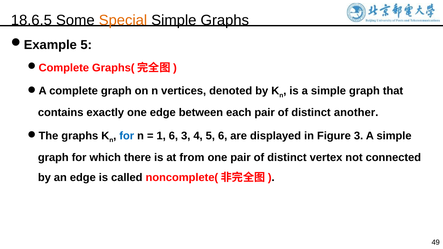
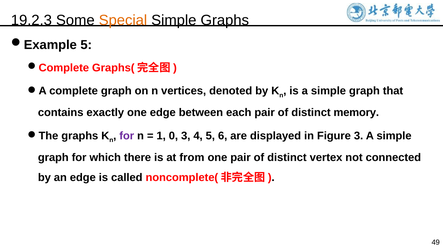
18.6.5: 18.6.5 -> 19.2.3 (31, 20)
another: another -> memory (356, 113)
for colour: blue -> purple (127, 136)
1 6: 6 -> 0 (173, 136)
